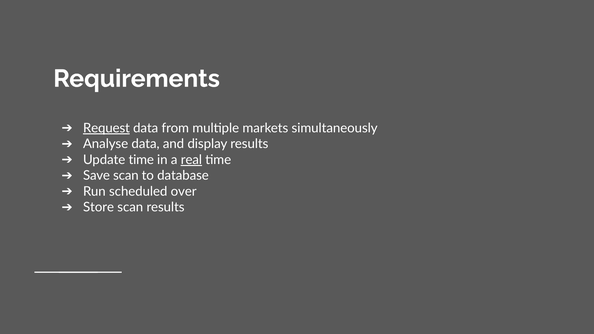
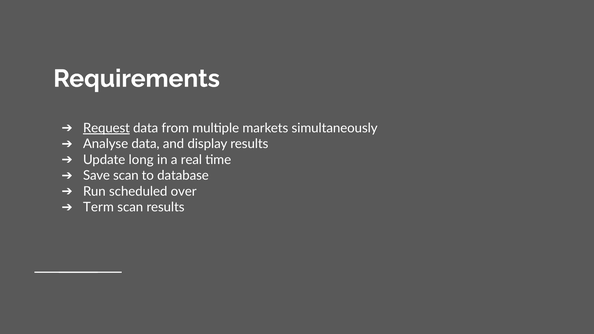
Update time: time -> long (141, 160)
real underline: present -> none (191, 160)
Store: Store -> Term (98, 207)
